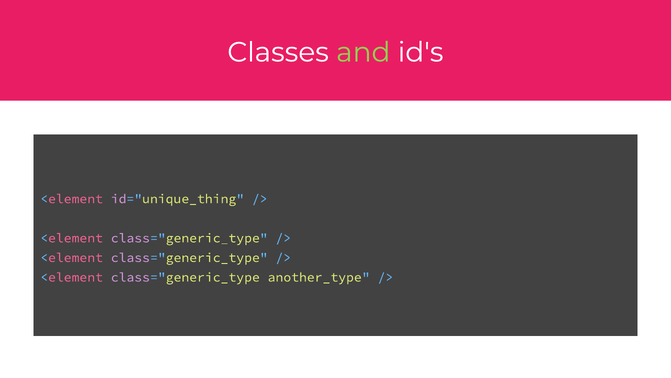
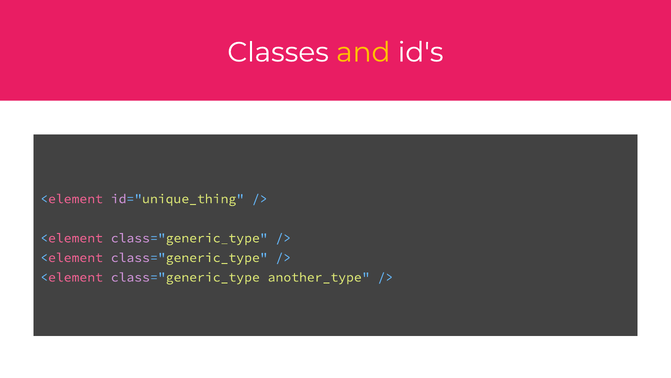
and colour: light green -> yellow (363, 52)
